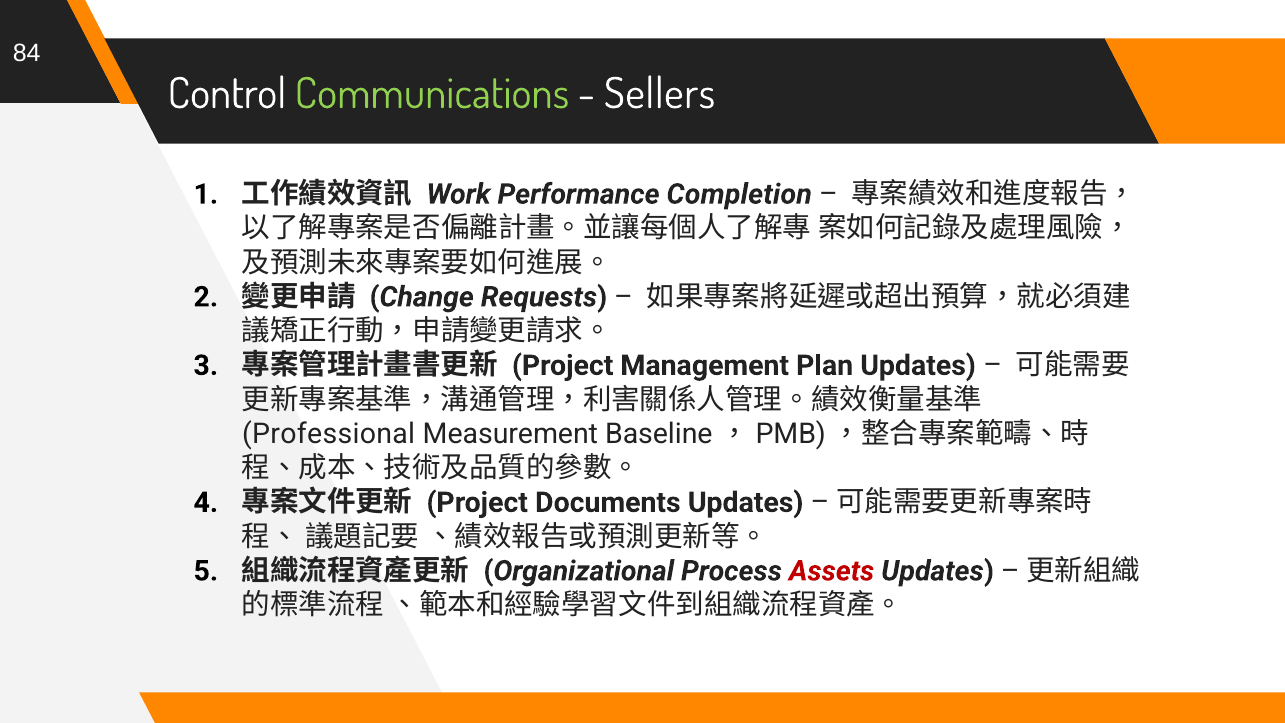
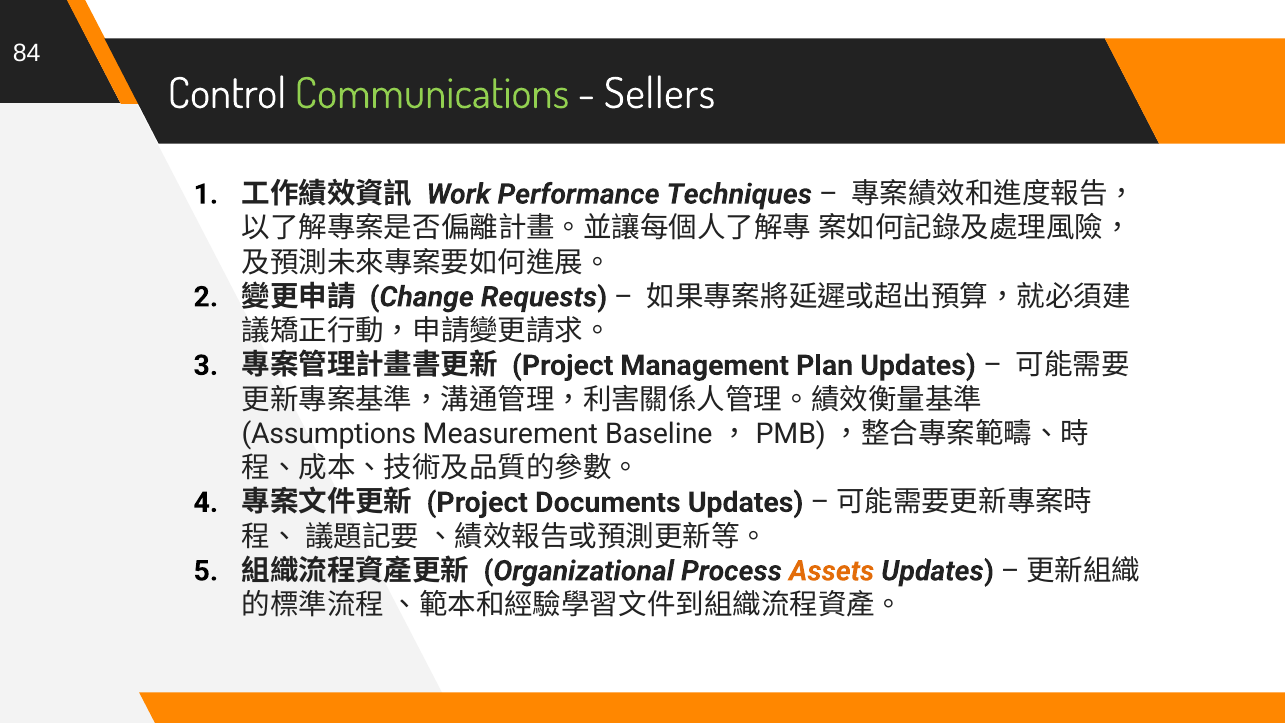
Completion: Completion -> Techniques (739, 194)
Professional: Professional -> Assumptions (329, 434)
Assets colour: red -> orange (832, 571)
